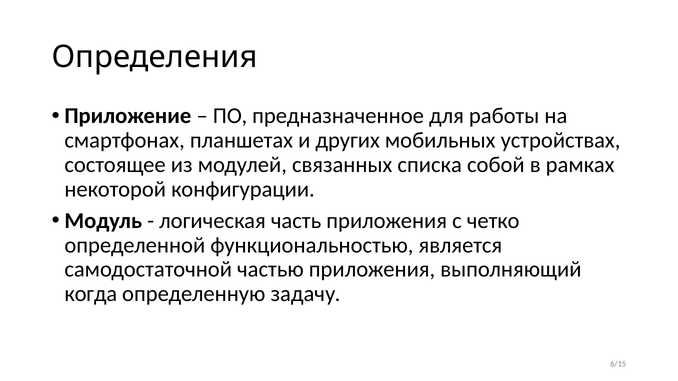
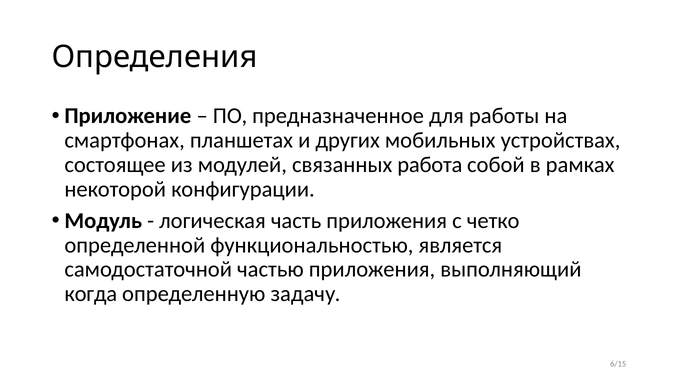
списка: списка -> работа (430, 165)
